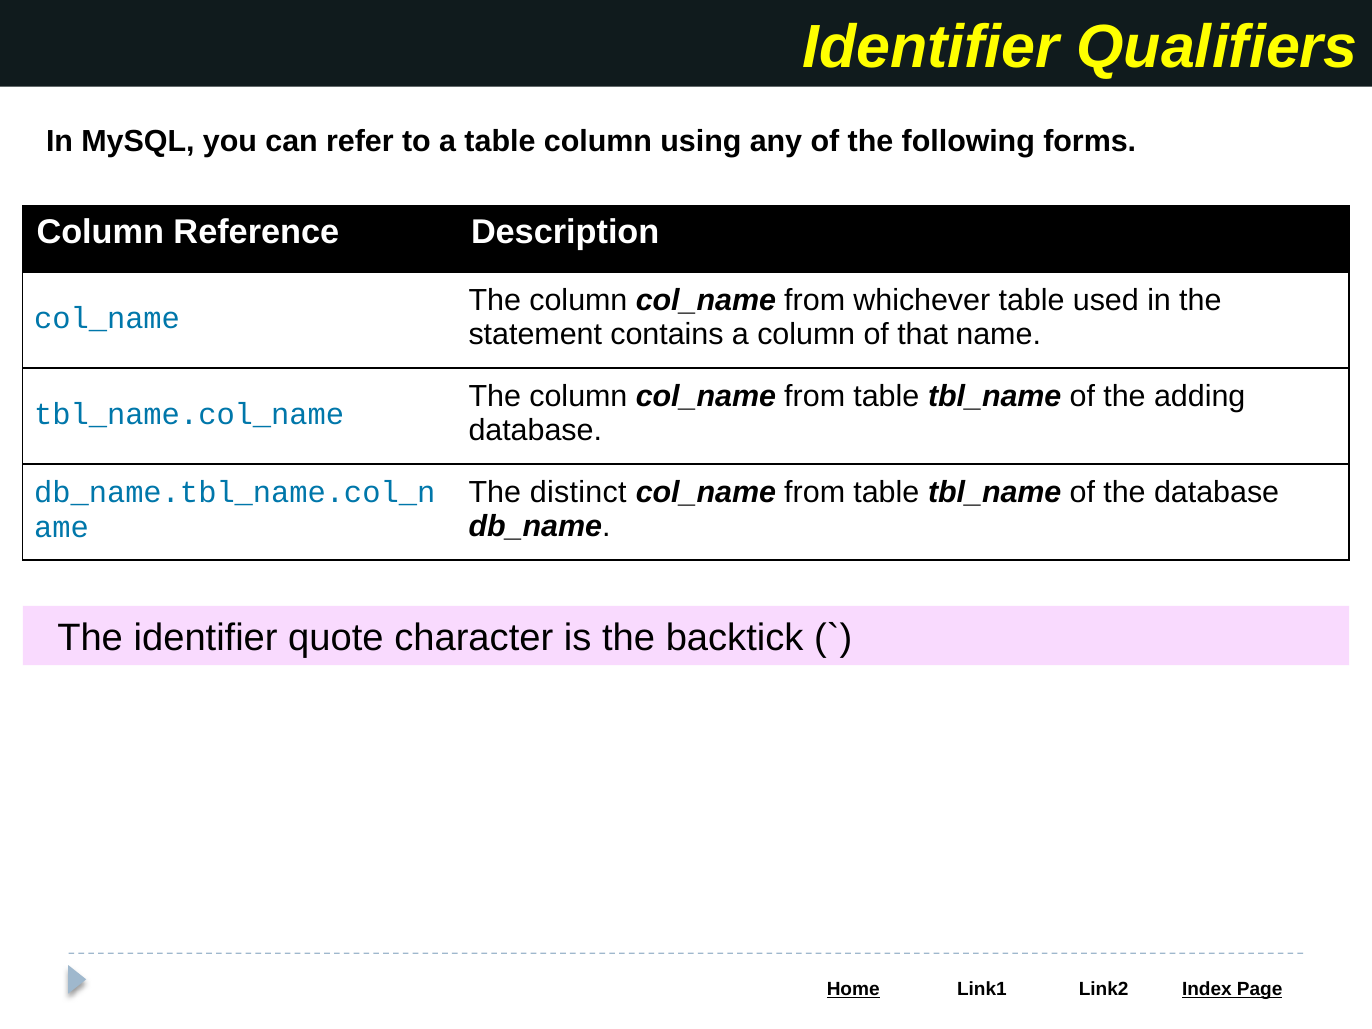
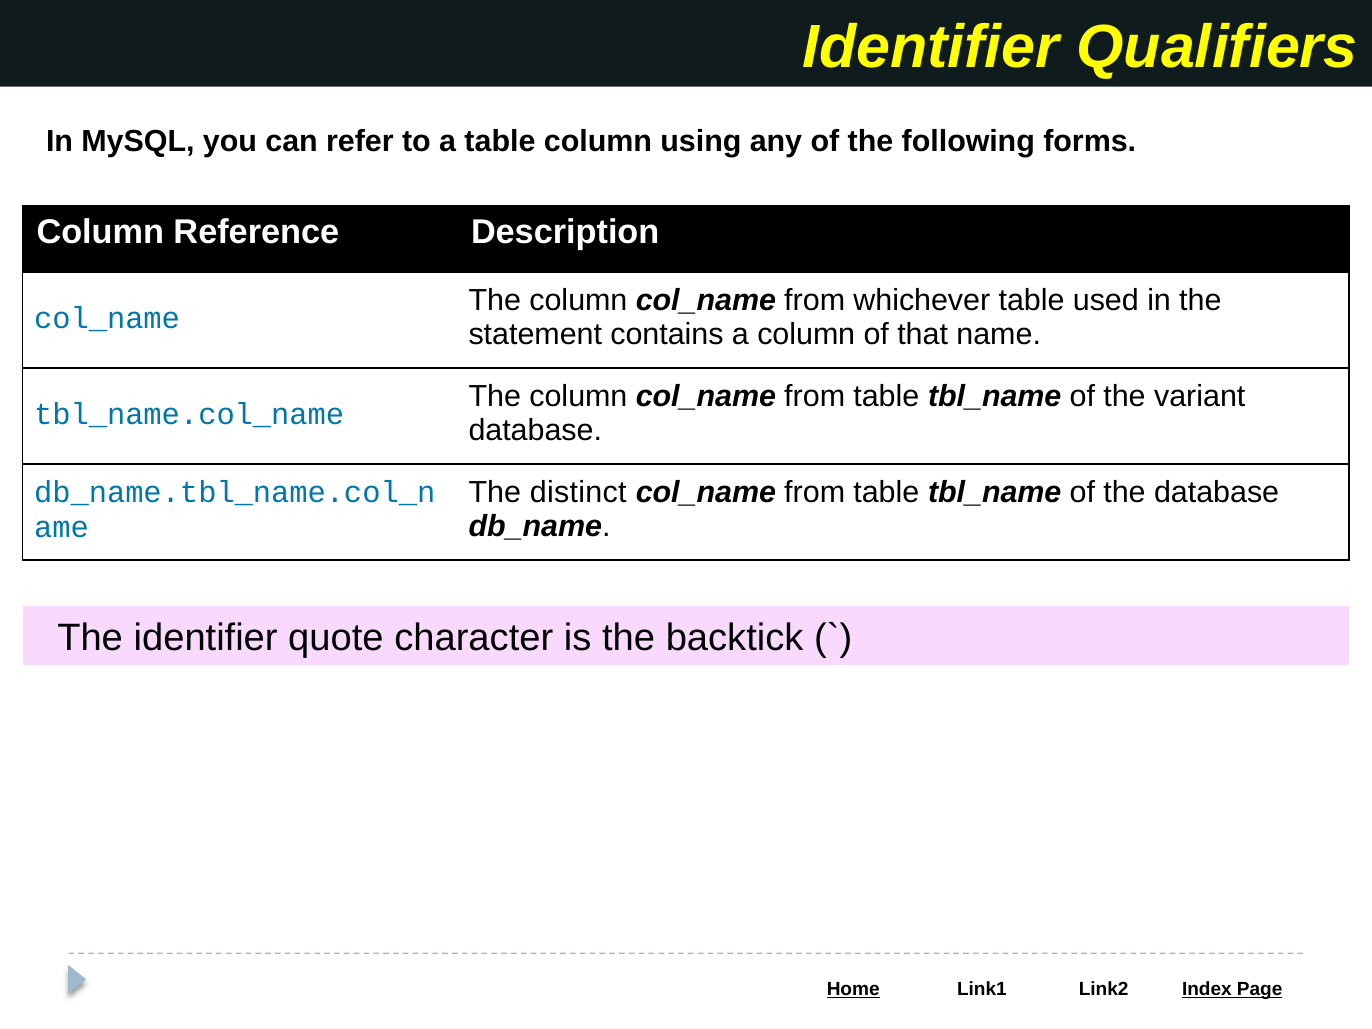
adding: adding -> variant (1200, 397)
